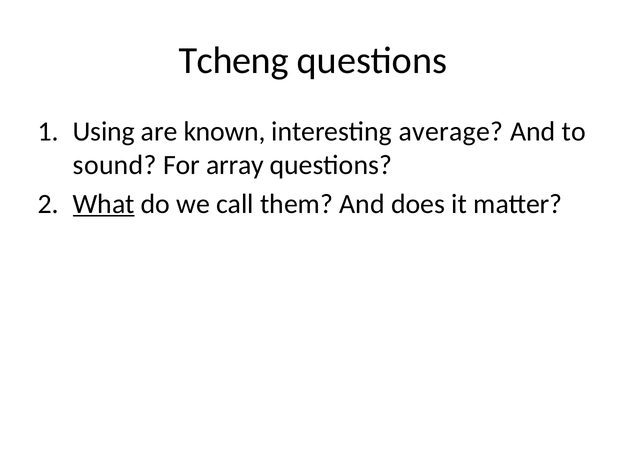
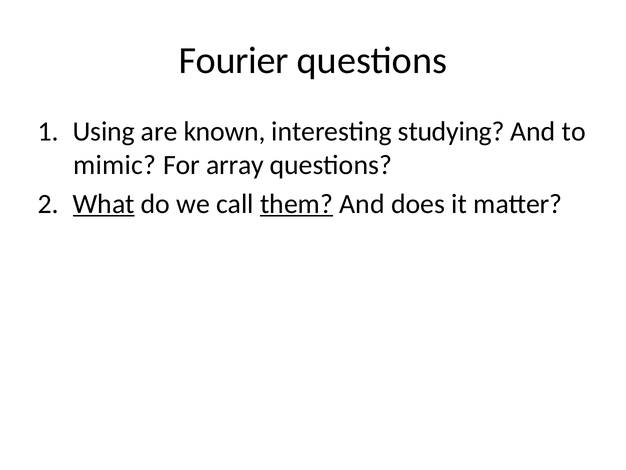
Tcheng: Tcheng -> Fourier (234, 61)
average: average -> studying (451, 131)
sound: sound -> mimic (115, 165)
them underline: none -> present (297, 204)
